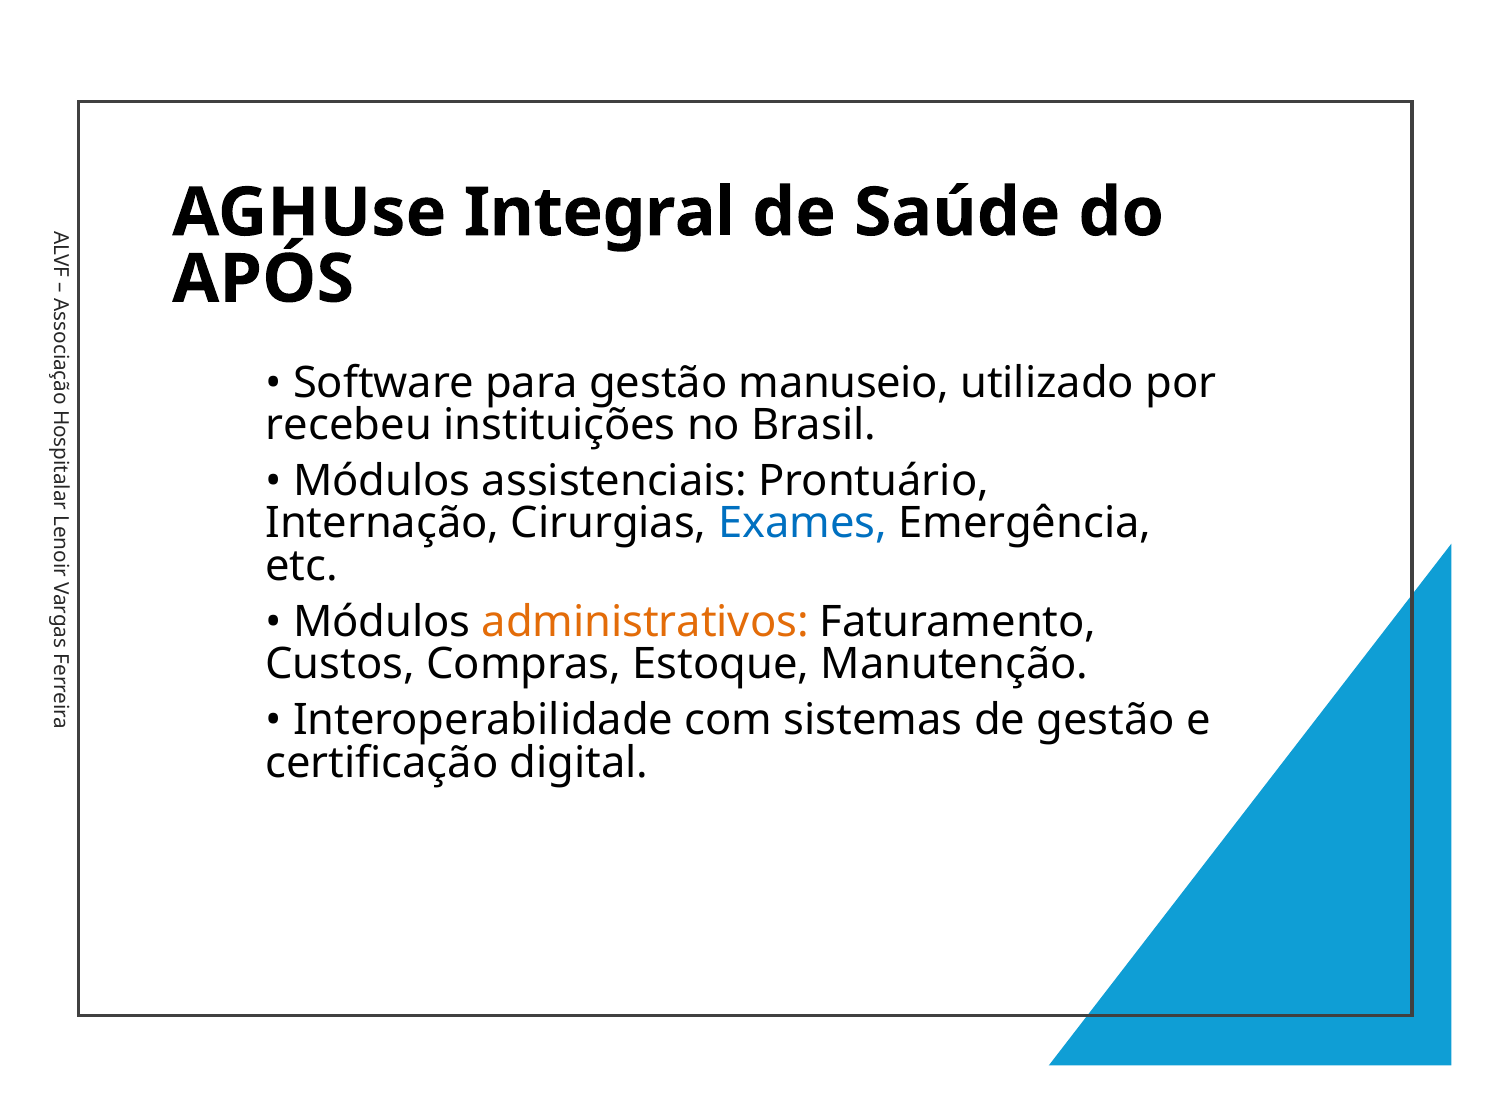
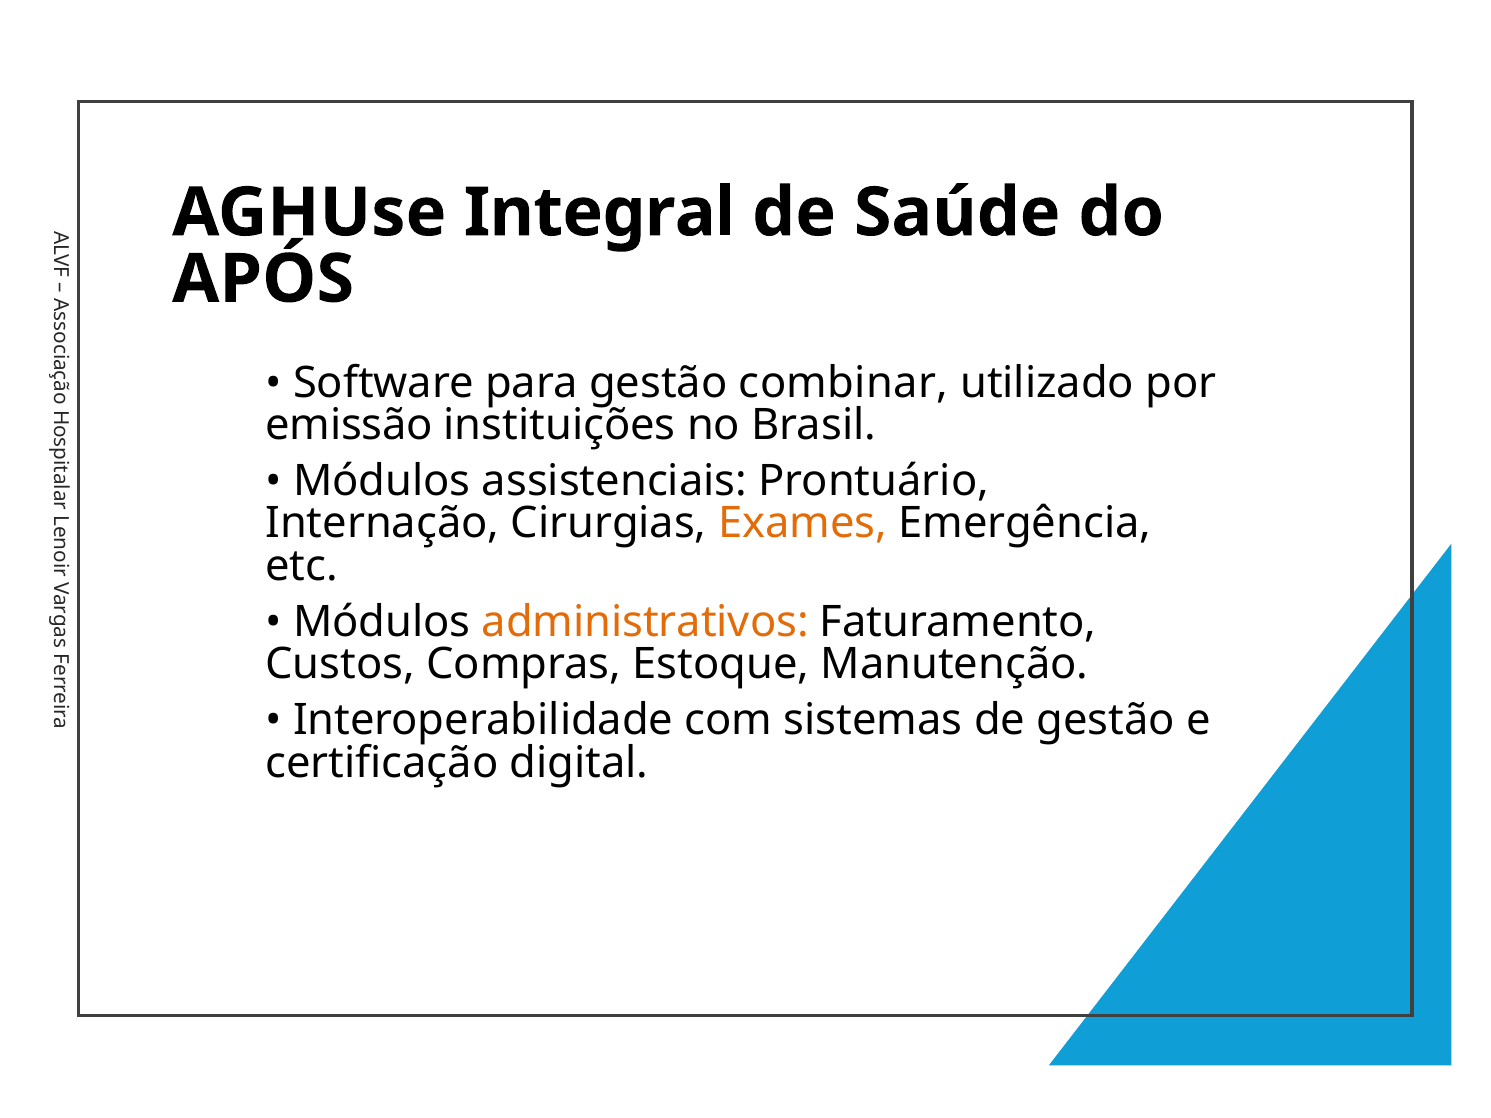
manuseio: manuseio -> combinar (844, 383)
recebeu: recebeu -> emissão (349, 425)
Exames colour: blue -> orange (803, 524)
